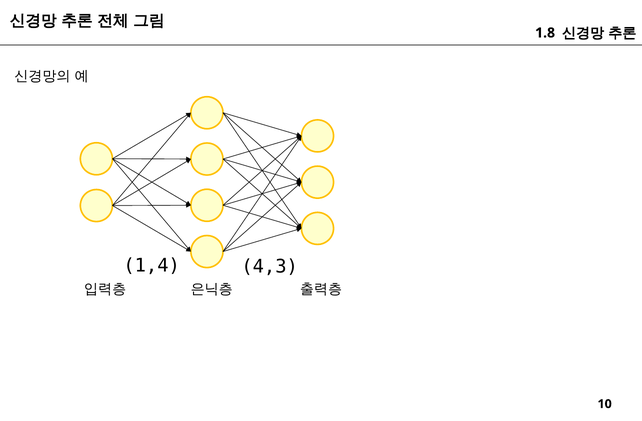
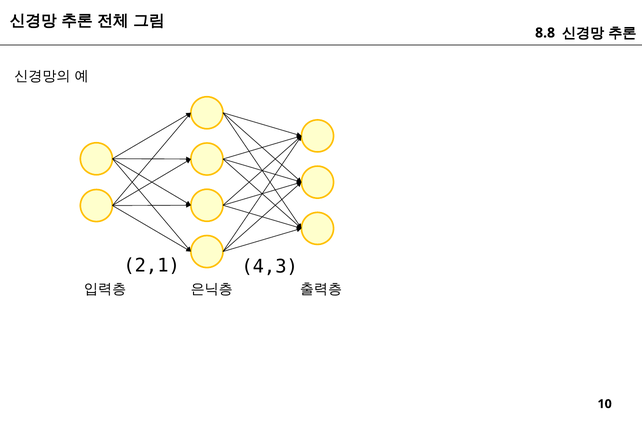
1.8: 1.8 -> 8.8 (545, 33)
1,4: 1,4 -> 2,1 (152, 266)
